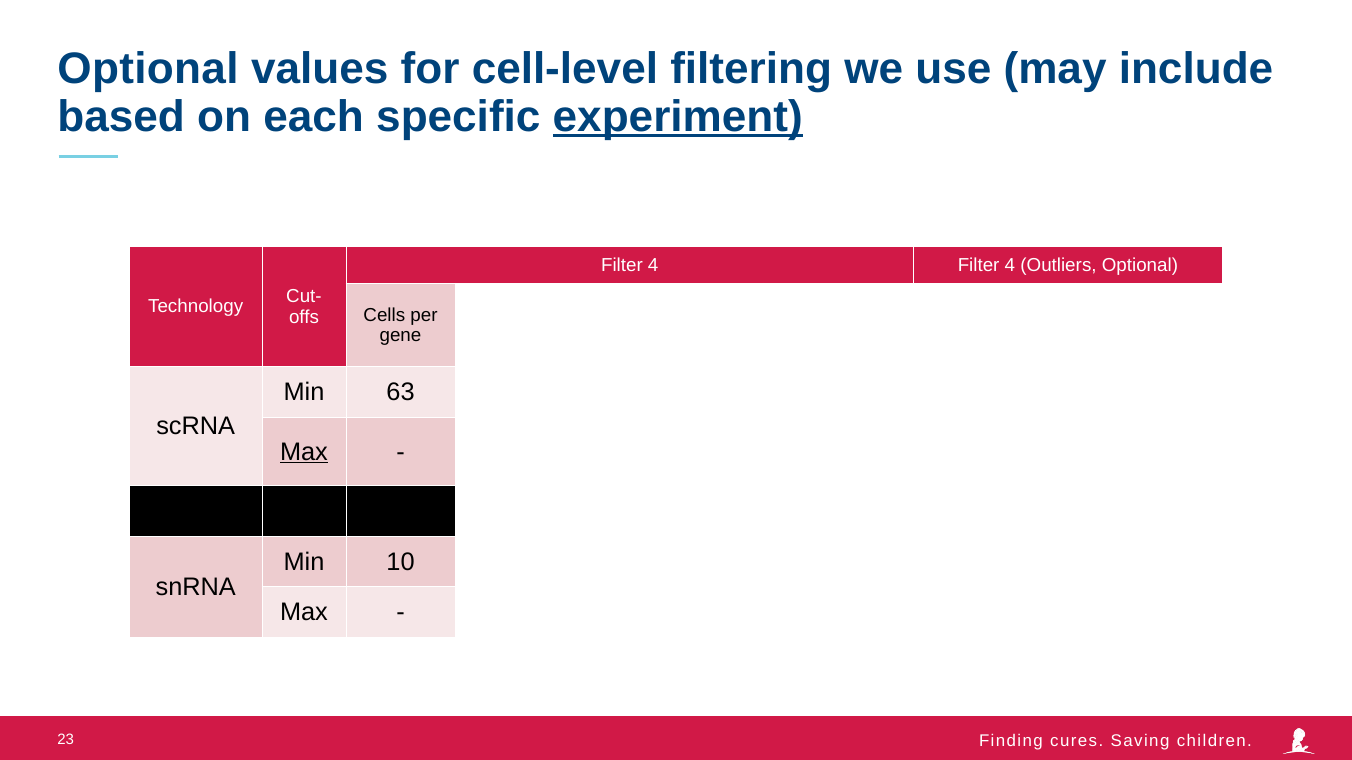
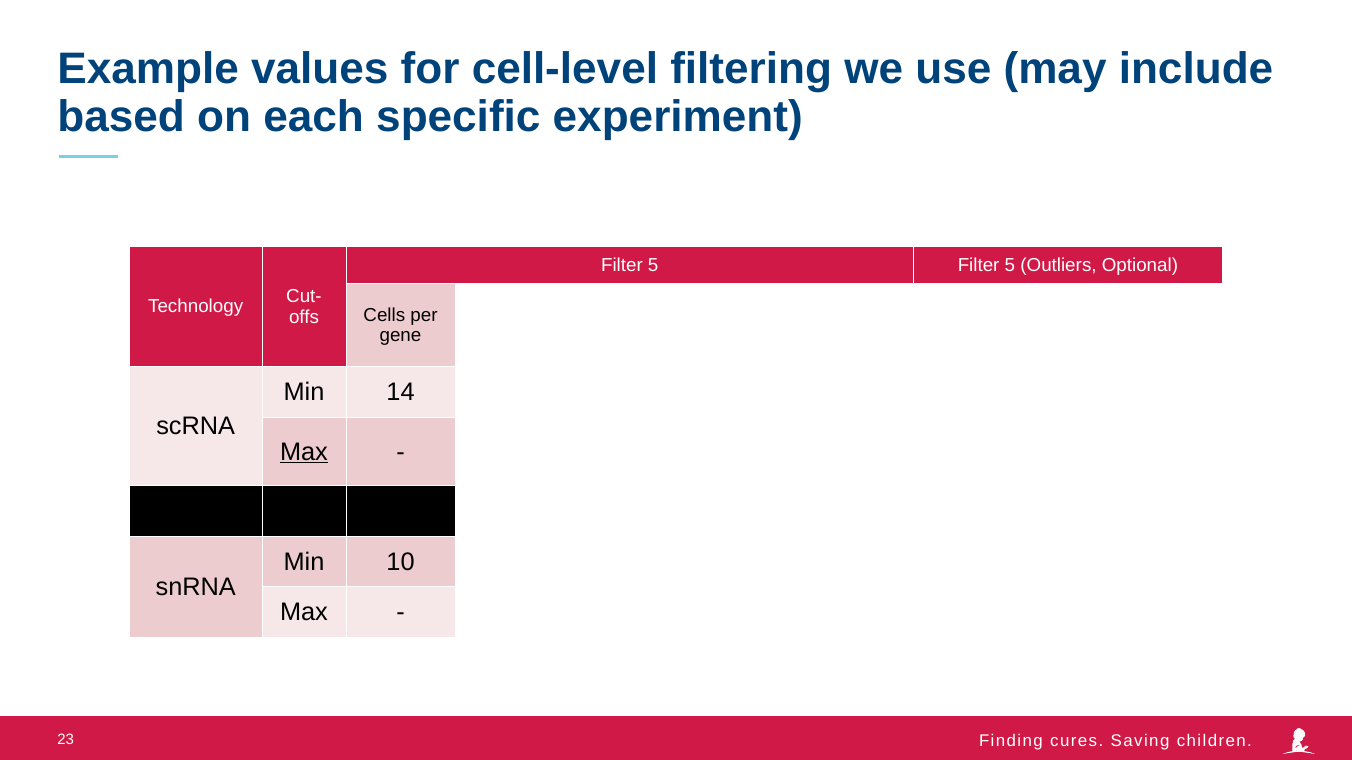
Optional: Optional -> Example (148, 69)
experiment underline: present -> none (678, 117)
4: 4 -> 5 (653, 265)
4: 4 -> 5 (1010, 265)
63: 63 -> 14 (401, 393)
